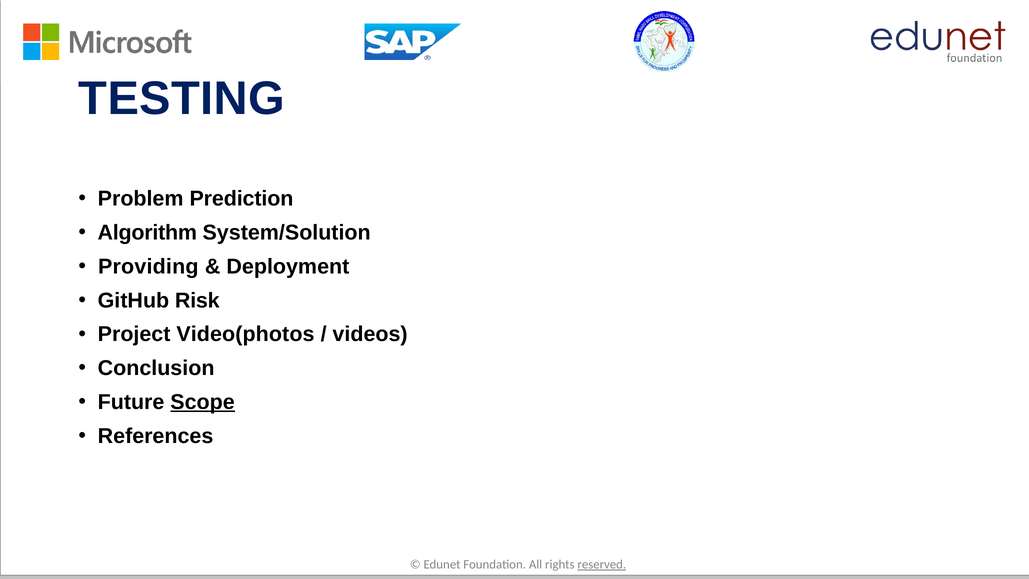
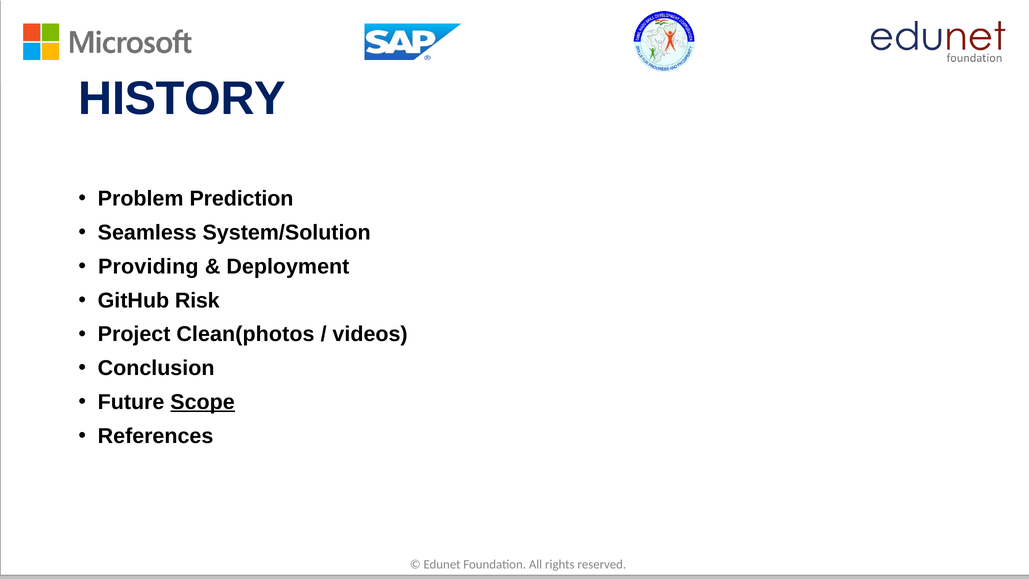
TESTING: TESTING -> HISTORY (182, 99)
Algorithm: Algorithm -> Seamless (147, 233)
Video(photos: Video(photos -> Clean(photos (245, 334)
reserved underline: present -> none (602, 564)
